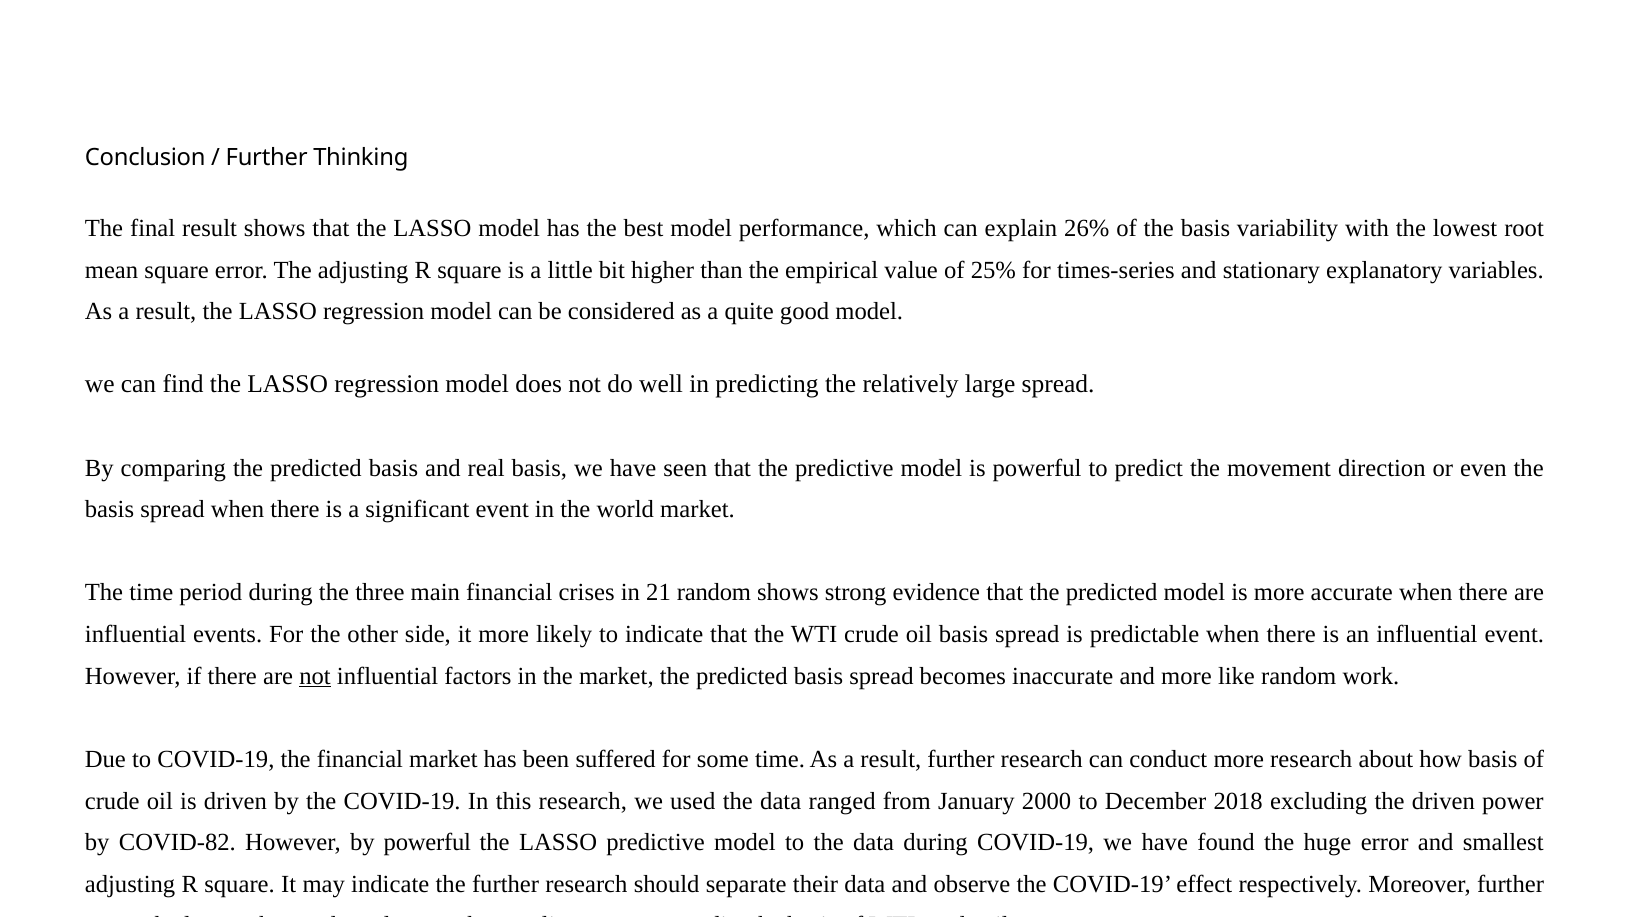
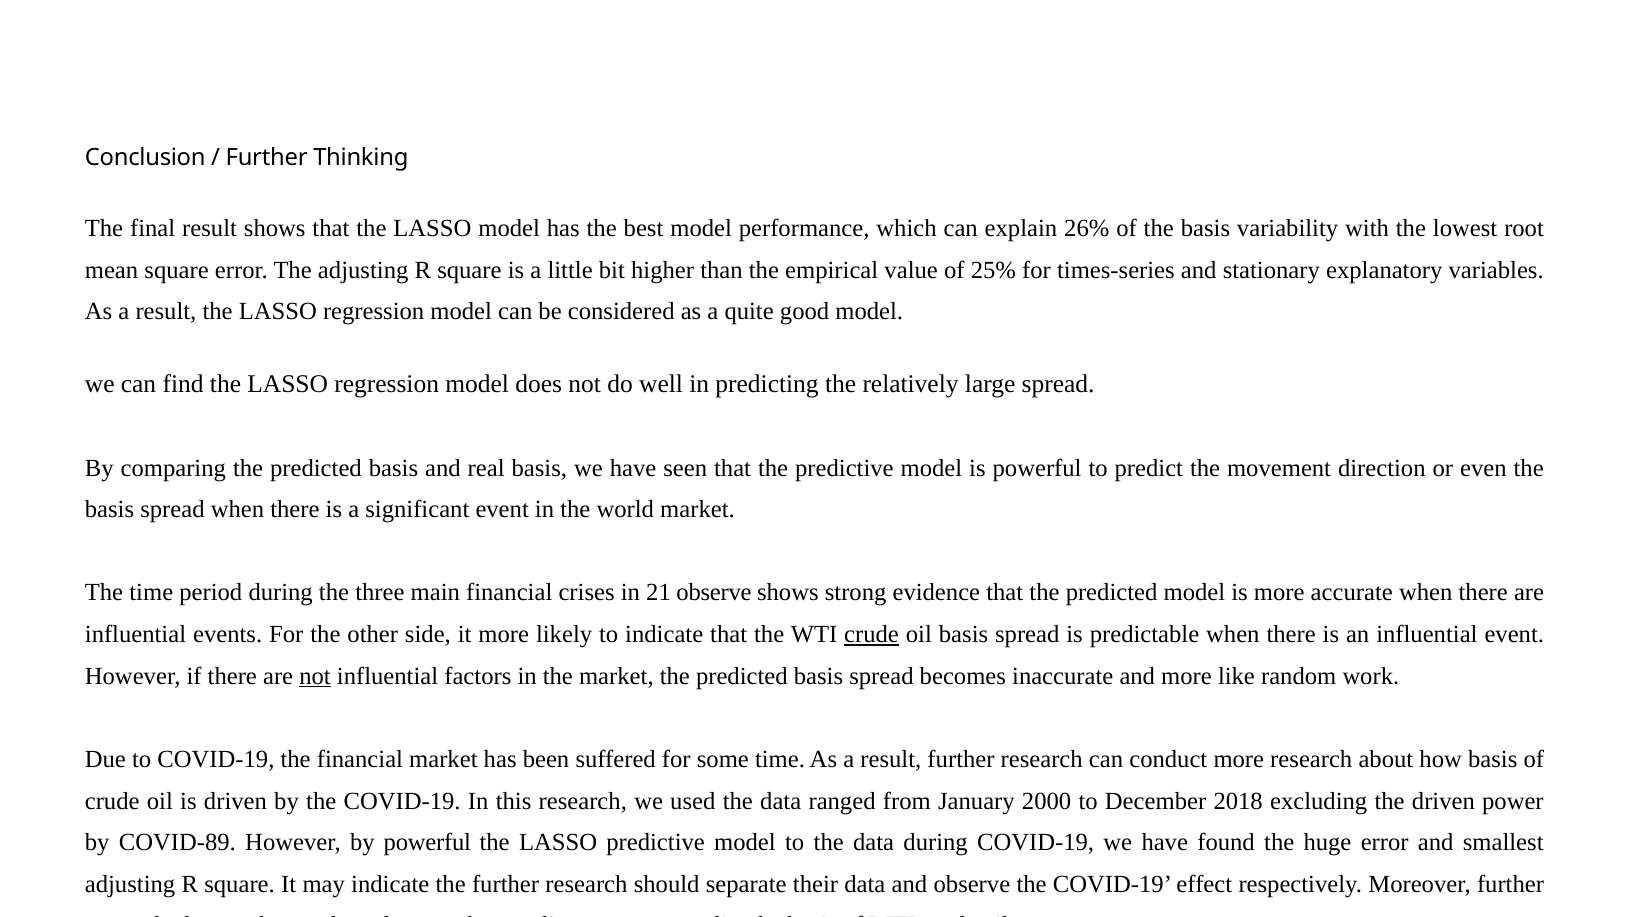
21 random: random -> observe (714, 593)
crude underline: none -> present (872, 635)
COVID-82: COVID-82 -> COVID-89 (177, 843)
